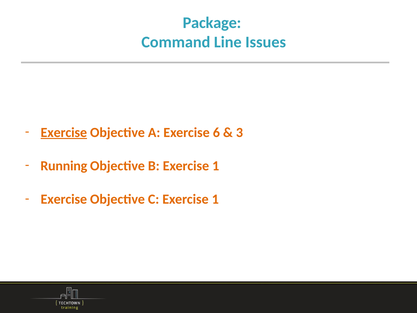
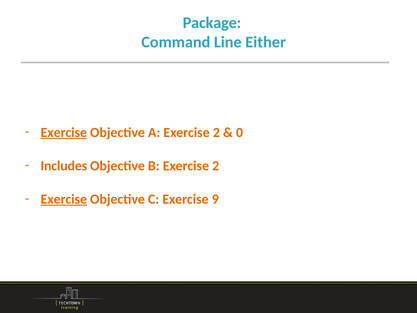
Issues: Issues -> Either (266, 42)
A Exercise 6: 6 -> 2 (216, 132)
3: 3 -> 0 (239, 132)
Running: Running -> Includes (64, 166)
B Exercise 1: 1 -> 2 (216, 166)
Exercise underline: none -> present (64, 199)
C Exercise 1: 1 -> 9 (215, 199)
